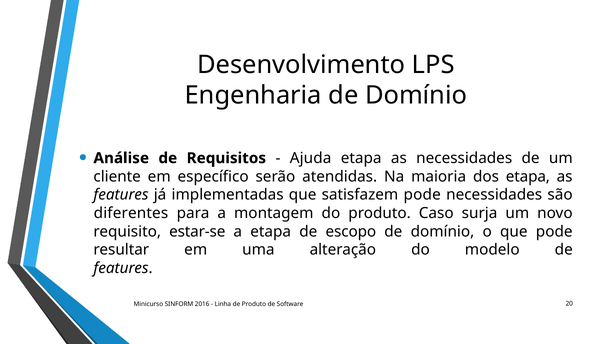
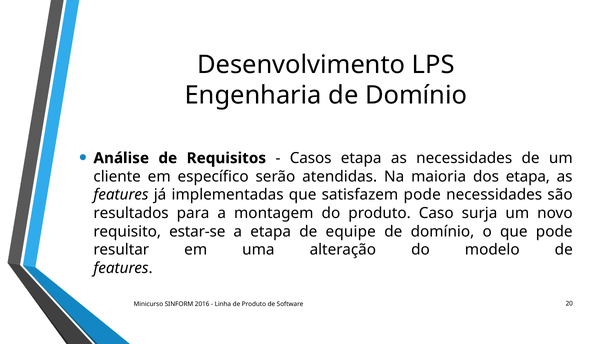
Ajuda: Ajuda -> Casos (311, 158)
diferentes: diferentes -> resultados (131, 213)
escopo: escopo -> equipe (351, 232)
